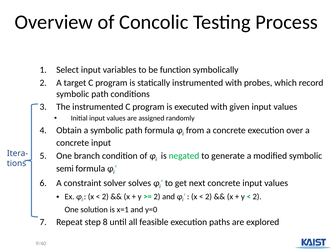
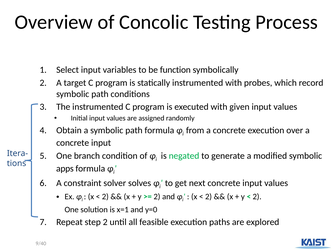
semi: semi -> apps (65, 168)
step 8: 8 -> 2 (105, 222)
